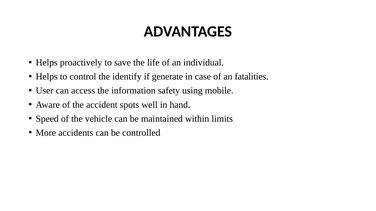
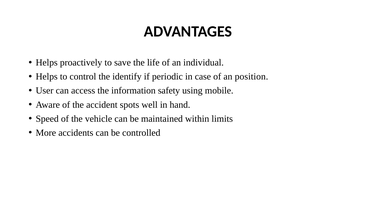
generate: generate -> periodic (167, 77)
fatalities: fatalities -> position (251, 77)
